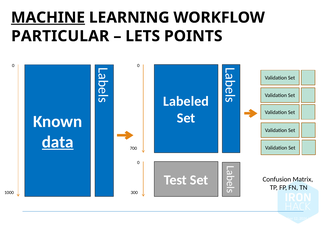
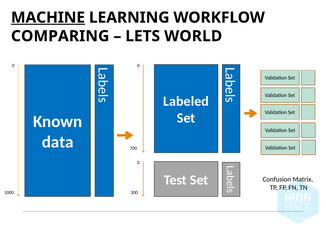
PARTICULAR: PARTICULAR -> COMPARING (60, 36)
POINTS: POINTS -> WORLD (193, 36)
data underline: present -> none (58, 142)
